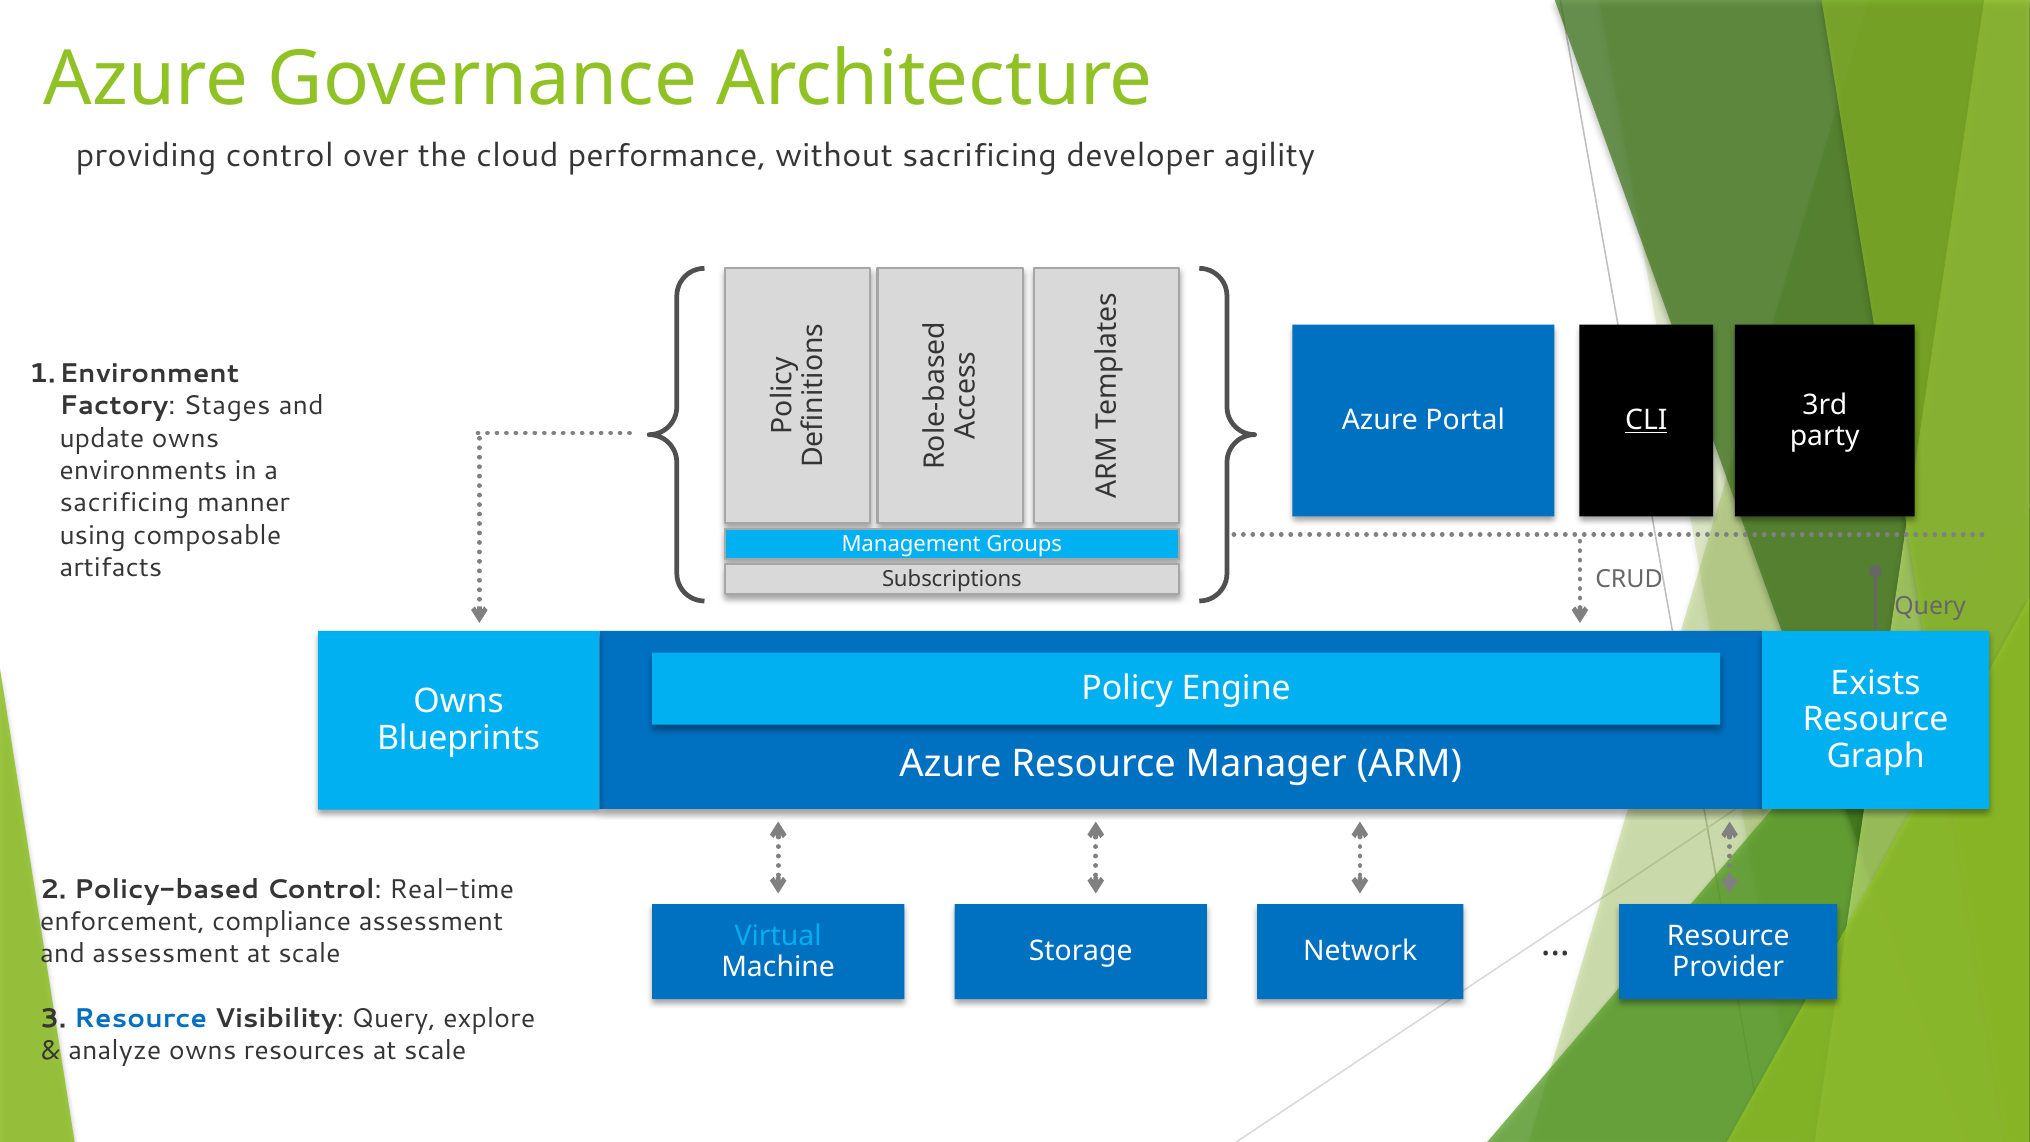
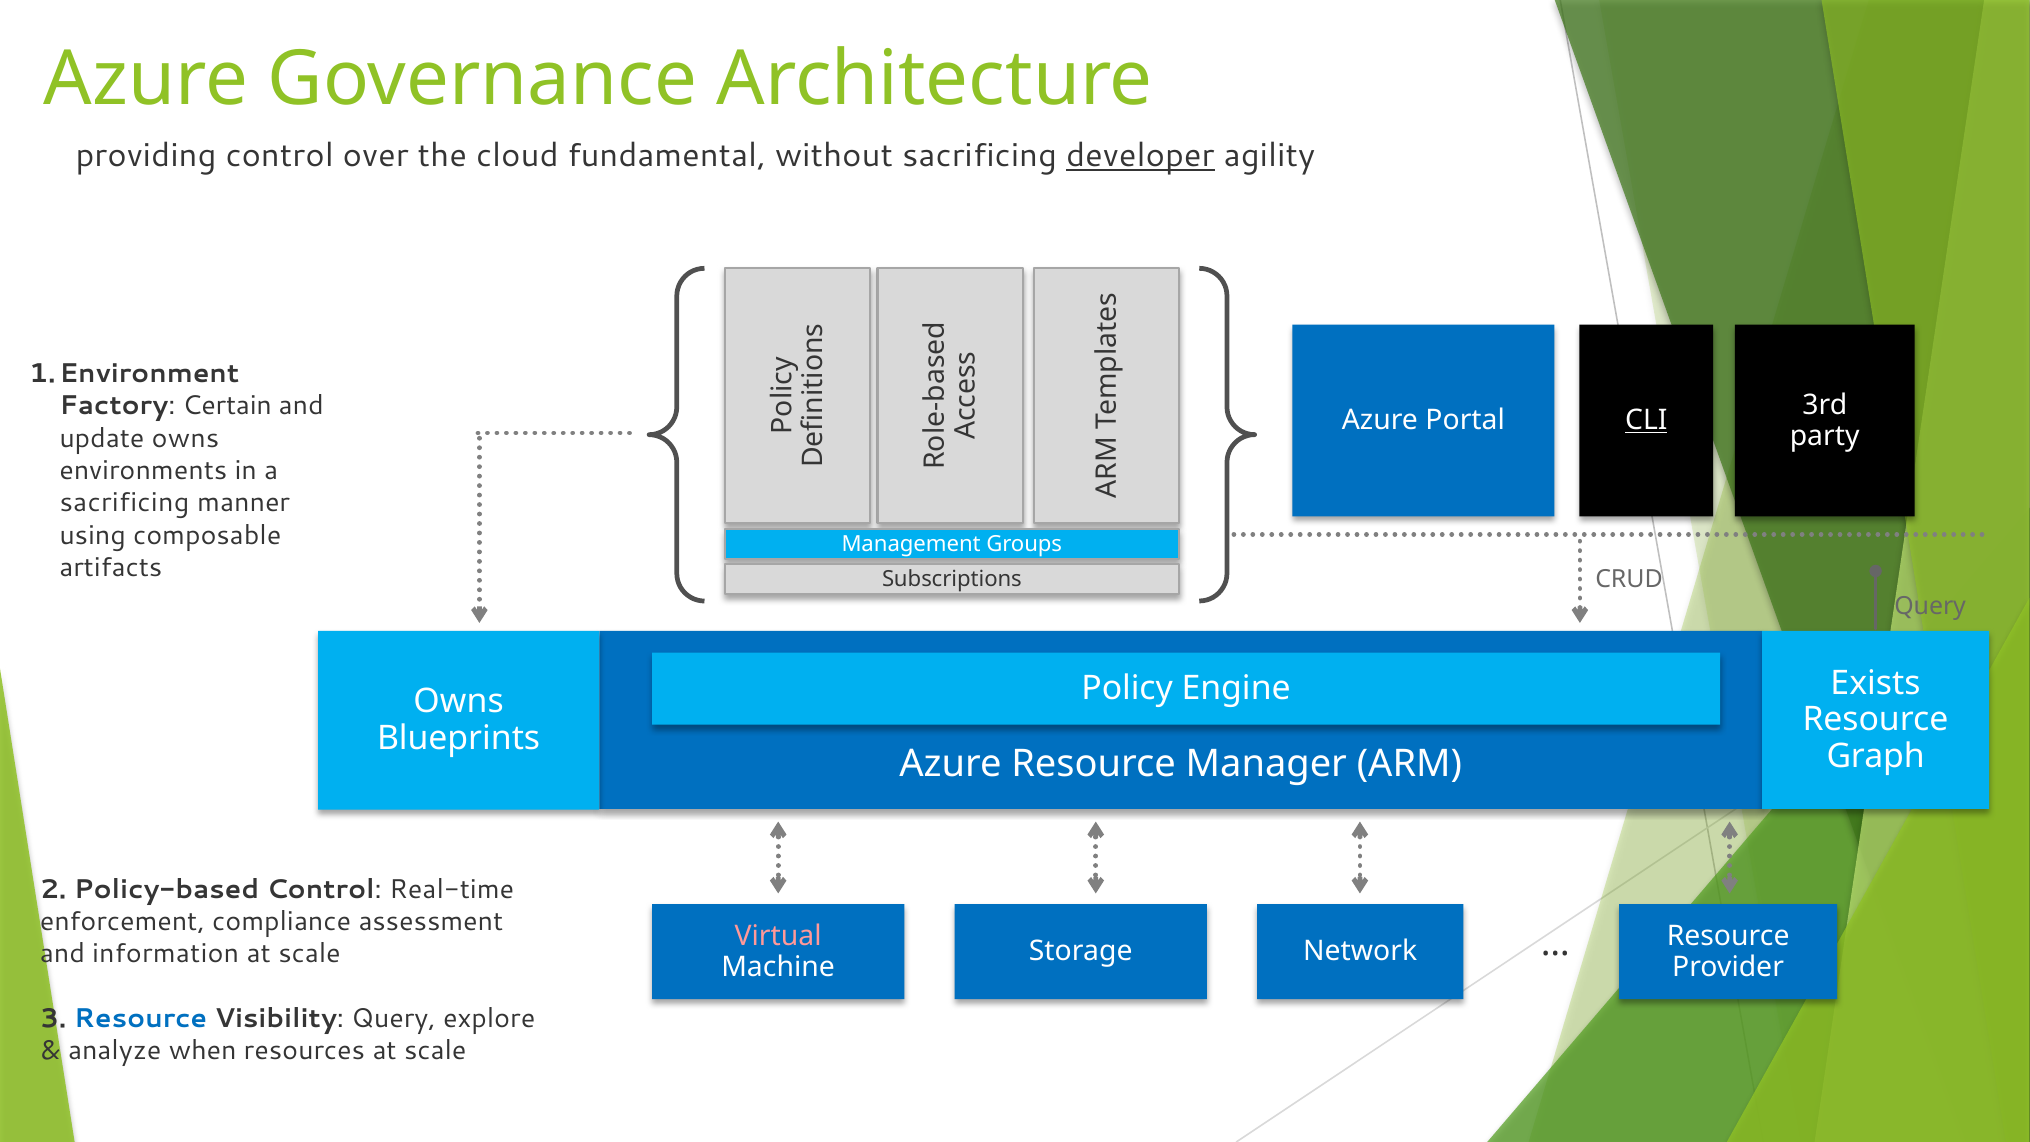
performance: performance -> fundamental (667, 156)
developer underline: none -> present (1140, 156)
Stages: Stages -> Certain (227, 406)
Virtual colour: light blue -> pink (778, 936)
and assessment: assessment -> information (166, 954)
analyze owns: owns -> when (203, 1051)
